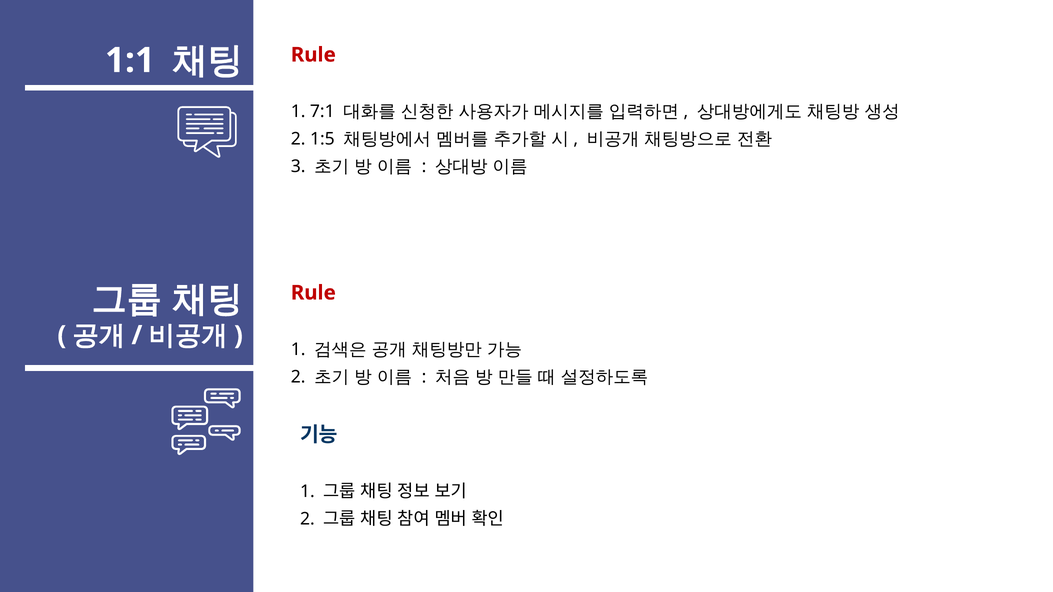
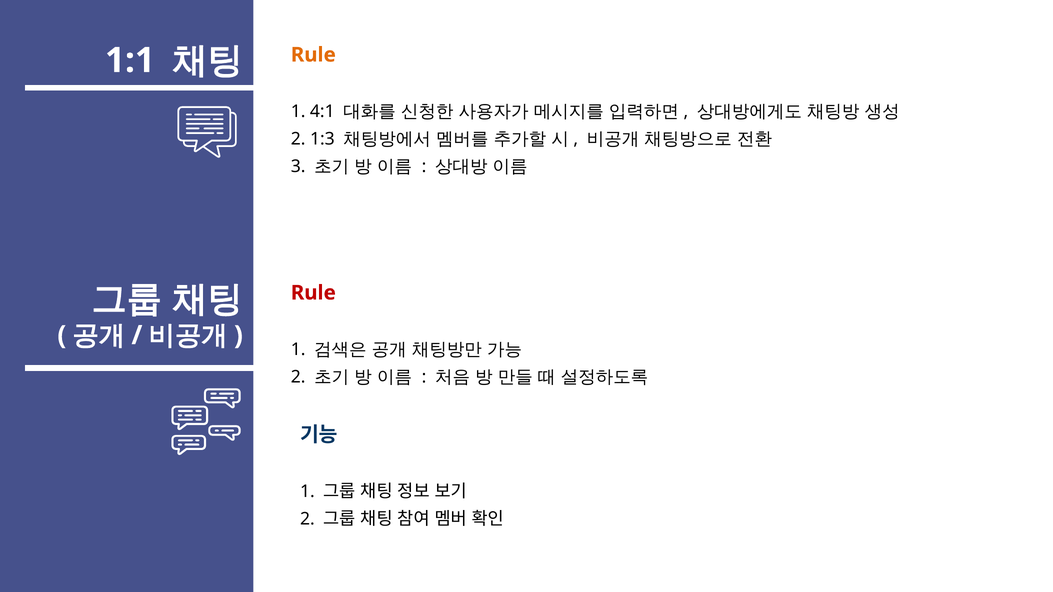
Rule colour: red -> orange (313, 55)
7:1: 7:1 -> 4:1 (322, 111)
1:5: 1:5 -> 1:3 (322, 139)
